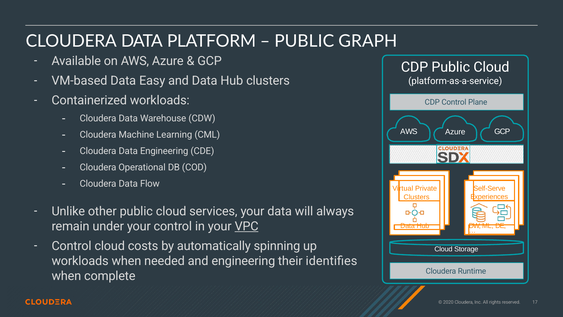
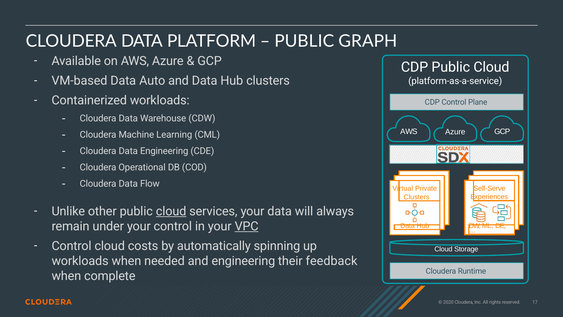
Easy: Easy -> Auto (152, 81)
cloud underline: none -> present (171, 211)
identiﬁes: identiﬁes -> feedback (332, 261)
